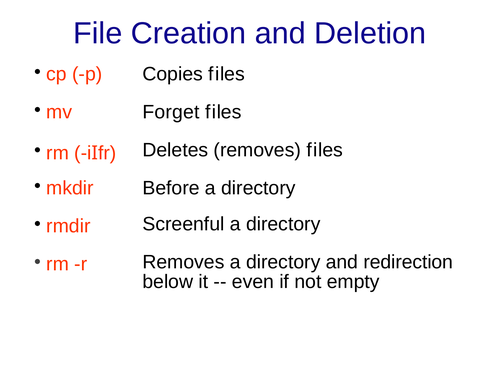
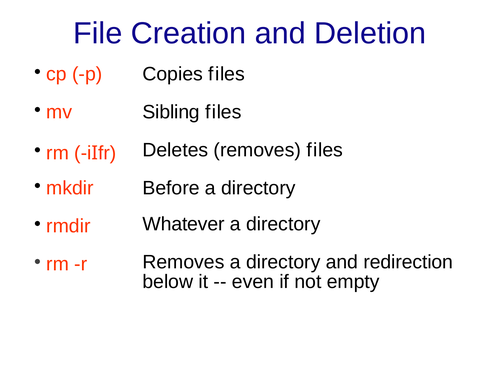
Forget: Forget -> Sibling (171, 112)
Screenful: Screenful -> Whatever (184, 224)
